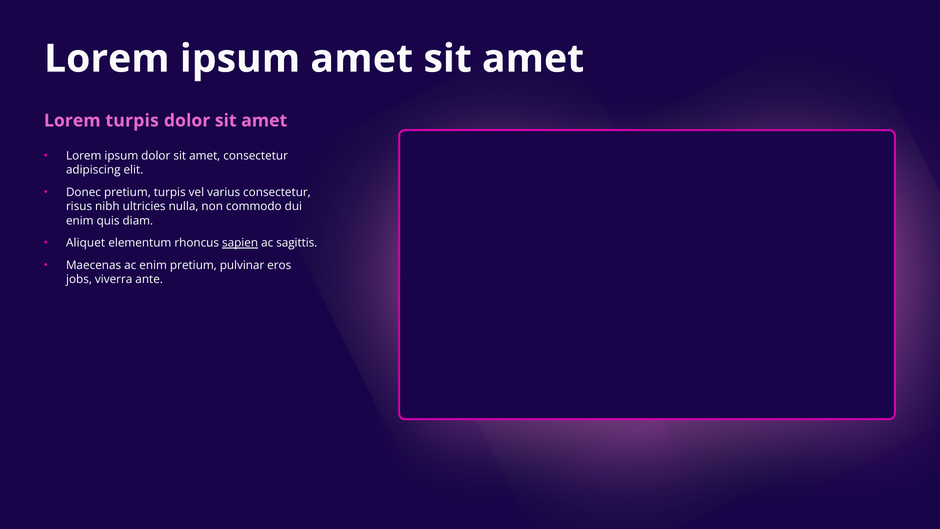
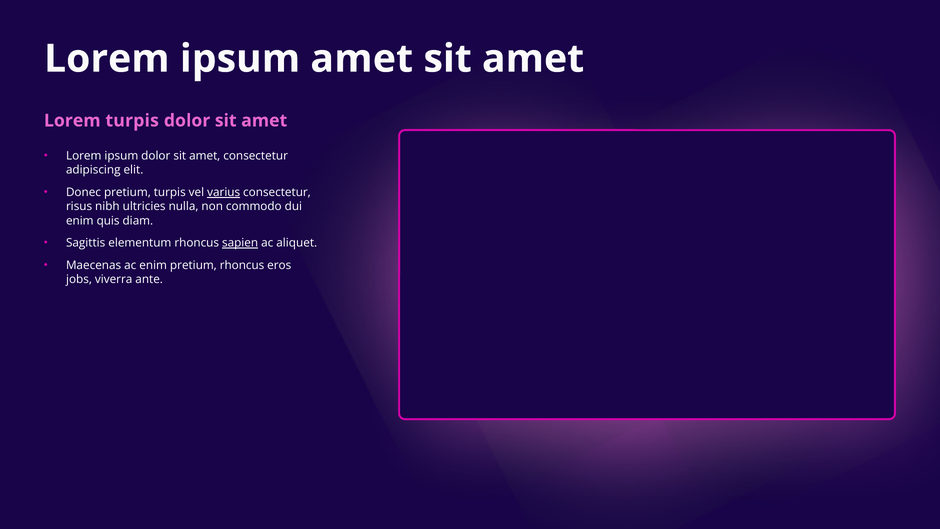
varius underline: none -> present (224, 192)
Aliquet: Aliquet -> Sagittis (86, 243)
sagittis: sagittis -> aliquet (297, 243)
pretium pulvinar: pulvinar -> rhoncus (242, 265)
